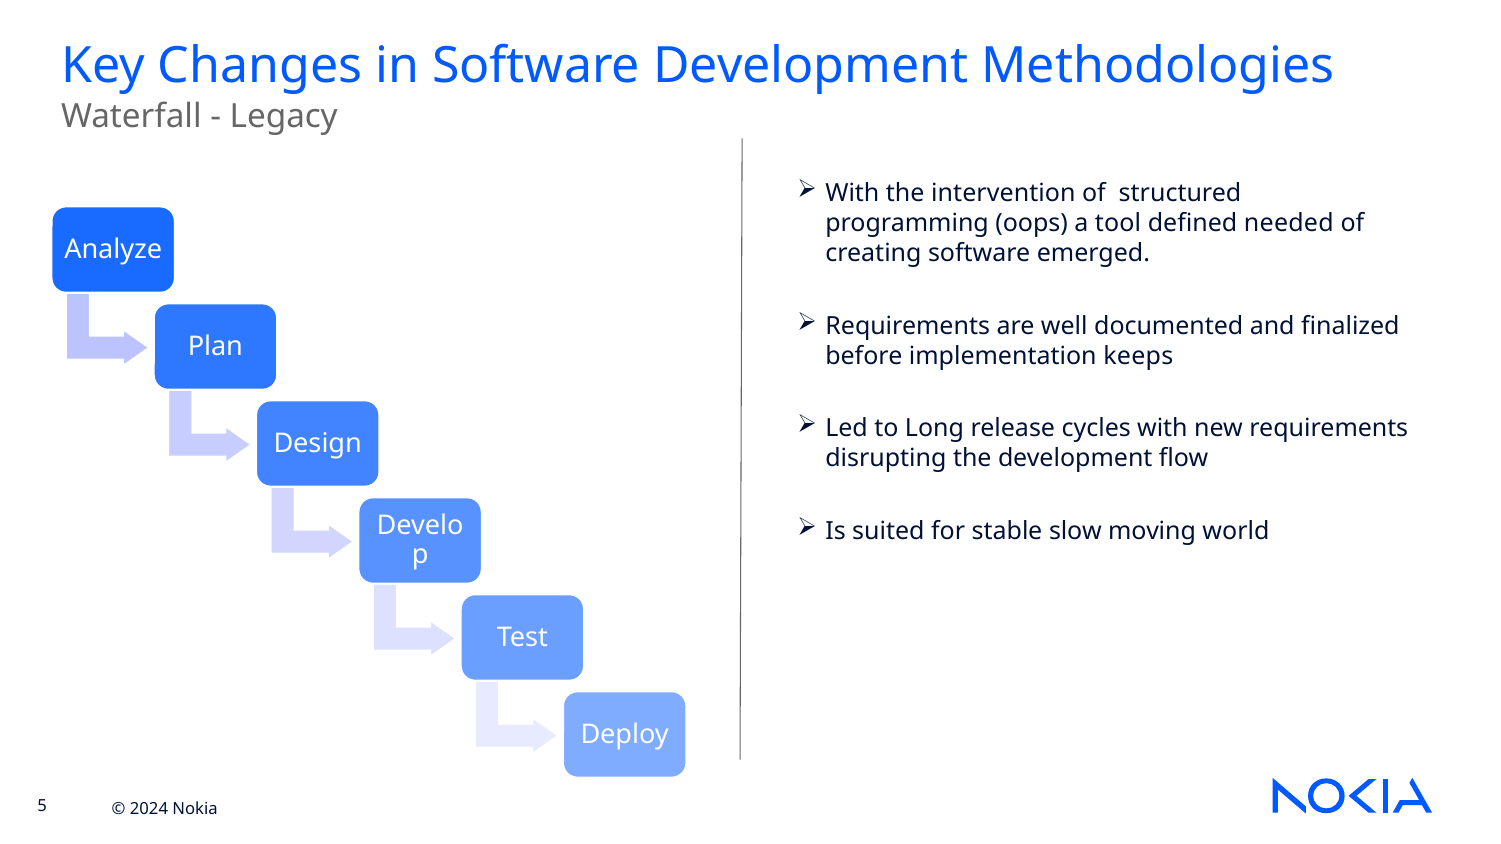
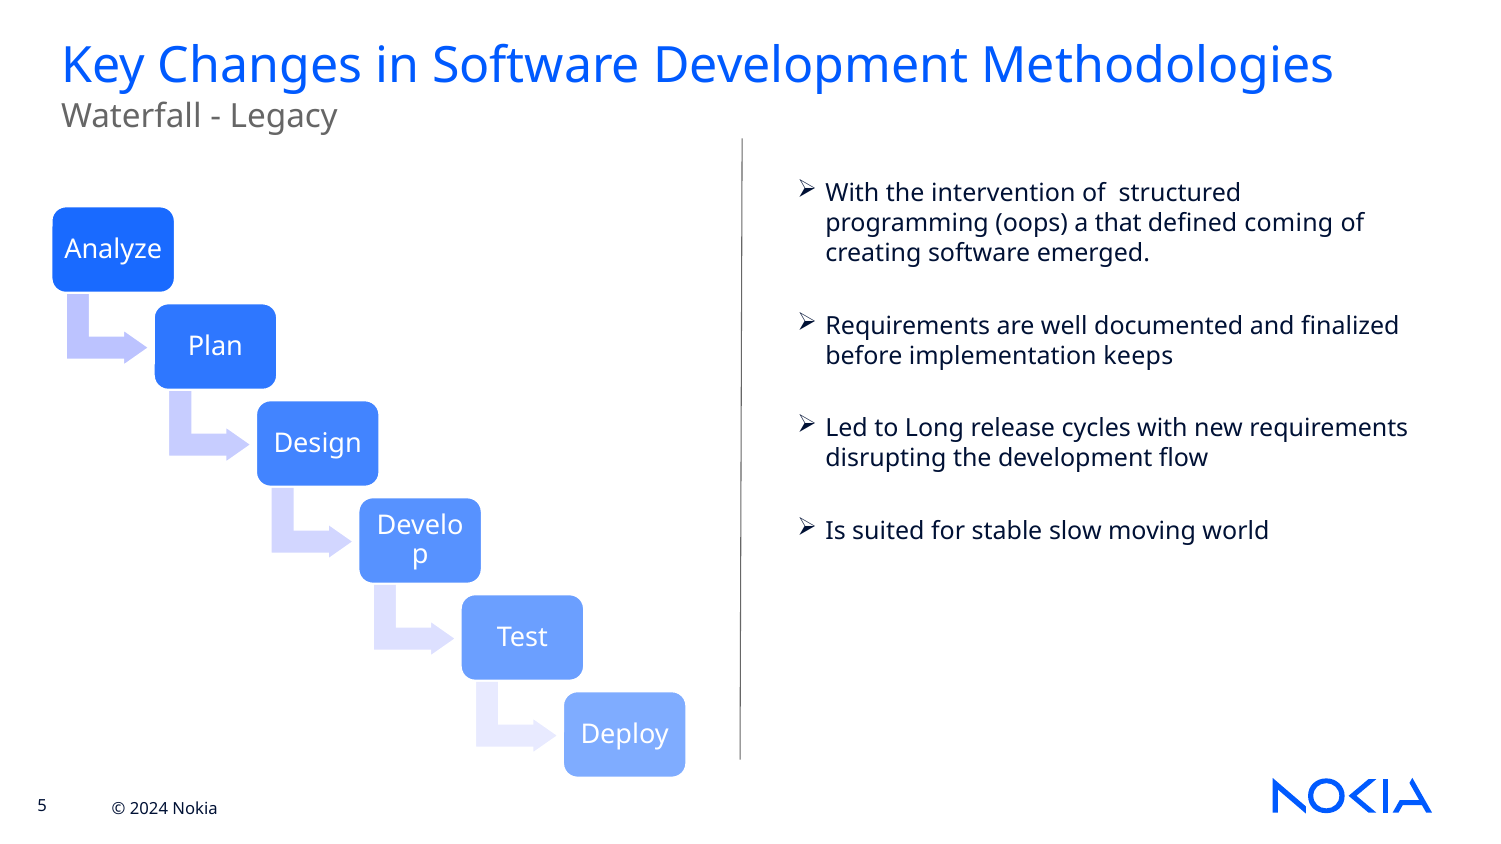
tool: tool -> that (1118, 224)
needed: needed -> coming (1289, 224)
